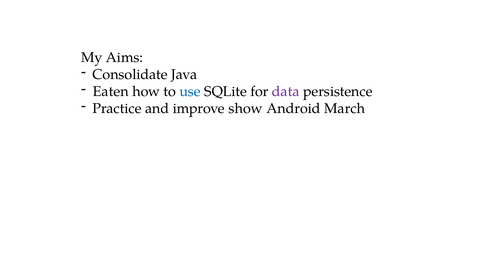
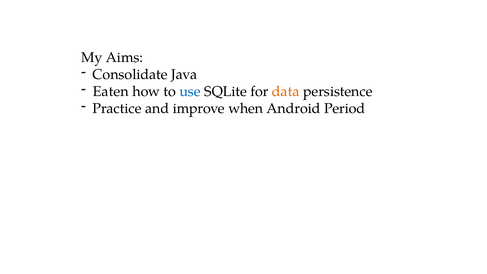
data colour: purple -> orange (286, 91)
show: show -> when (246, 109)
March: March -> Period (345, 109)
